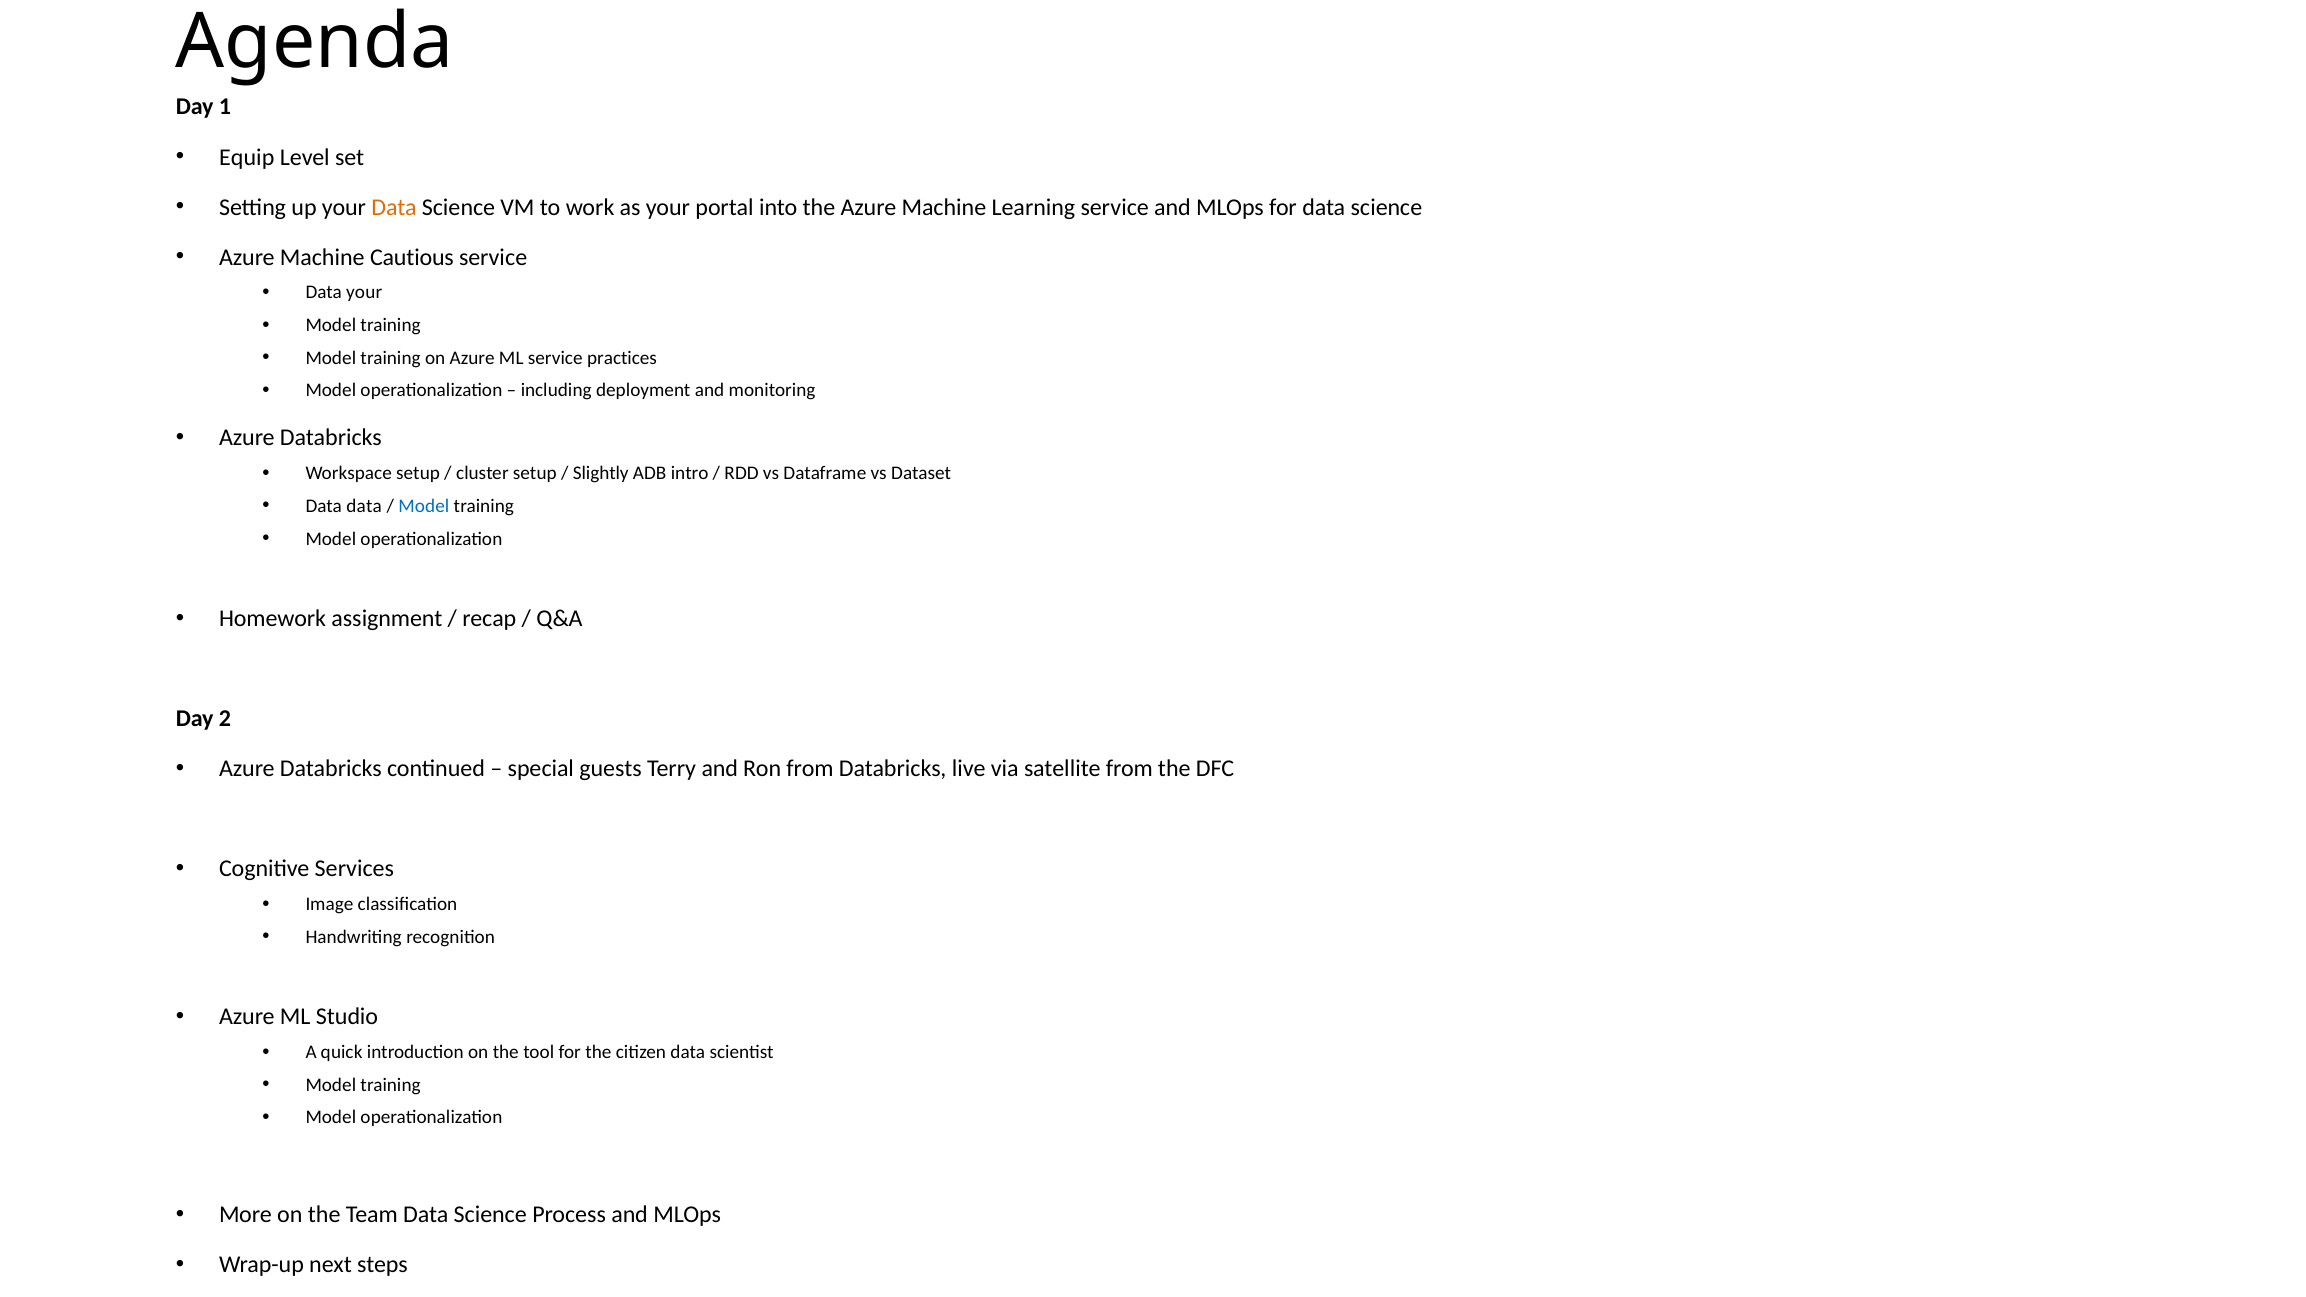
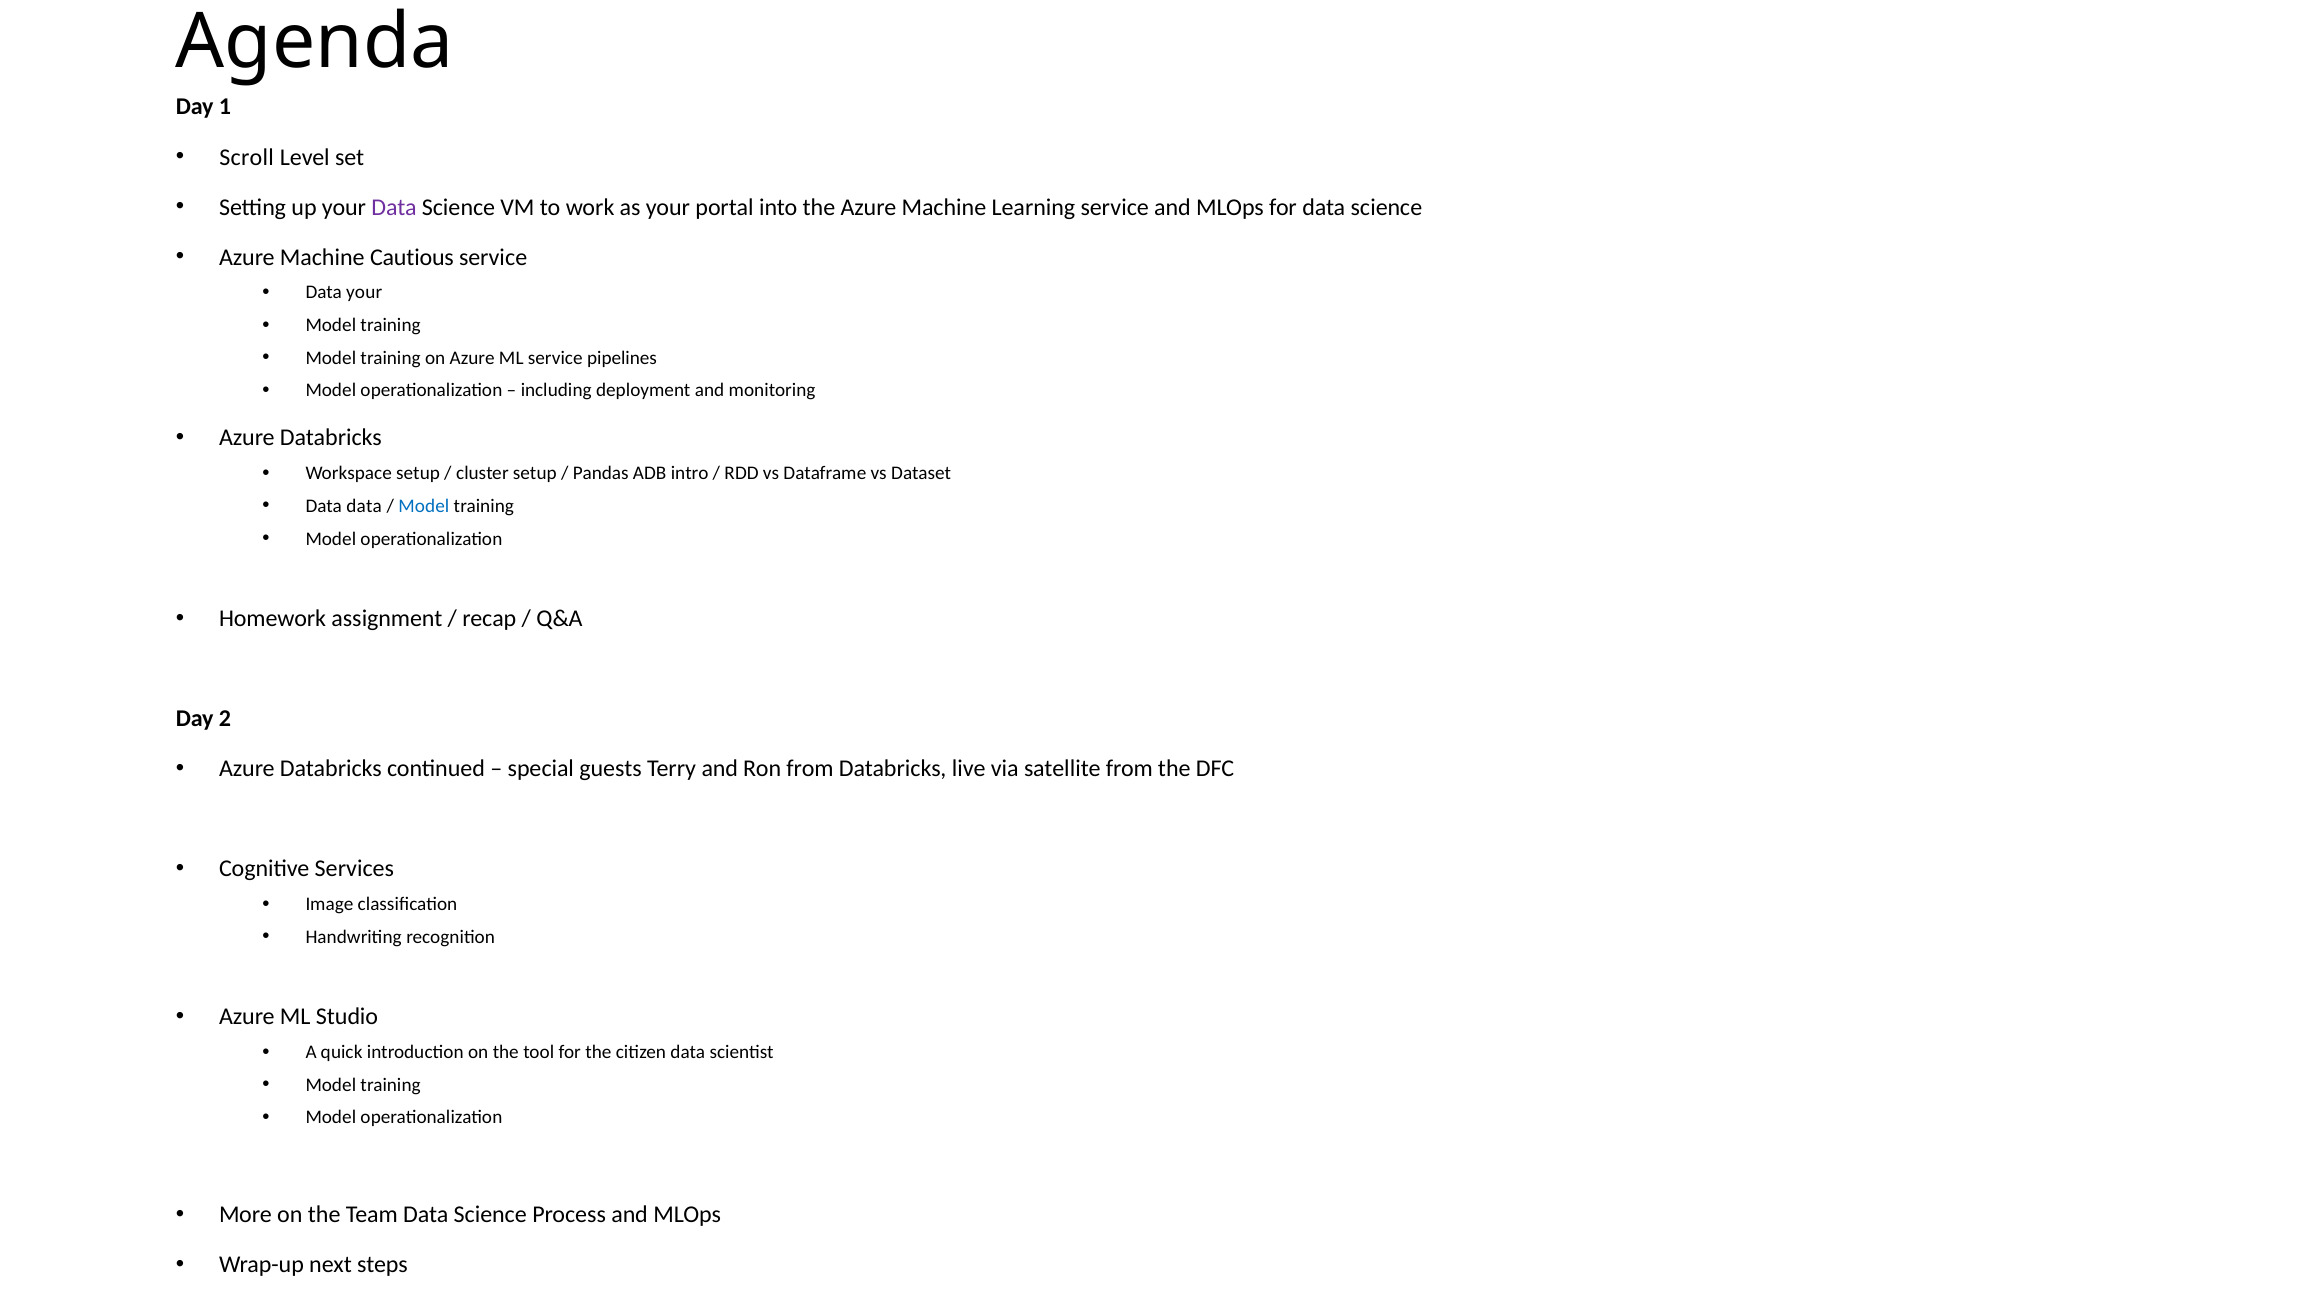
Equip: Equip -> Scroll (247, 157)
Data colour: orange -> purple (394, 207)
practices: practices -> pipelines (622, 358)
Slightly: Slightly -> Pandas (601, 473)
